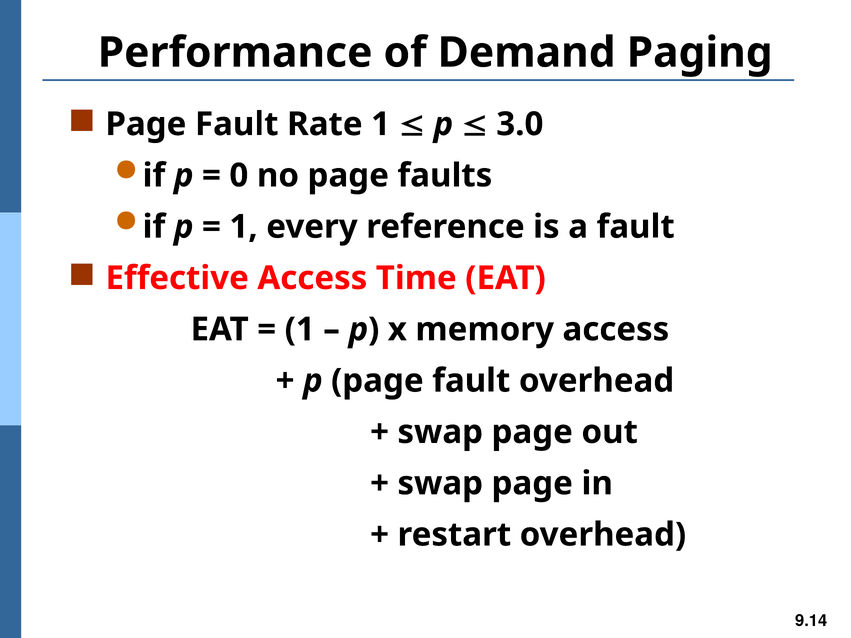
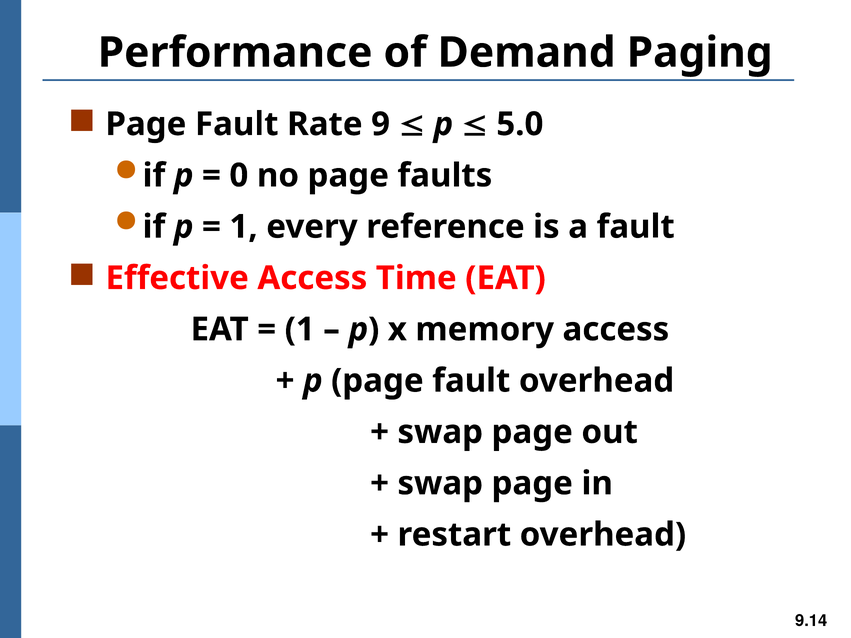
Rate 1: 1 -> 9 (381, 124)
3.0: 3.0 -> 5.0 (520, 124)
